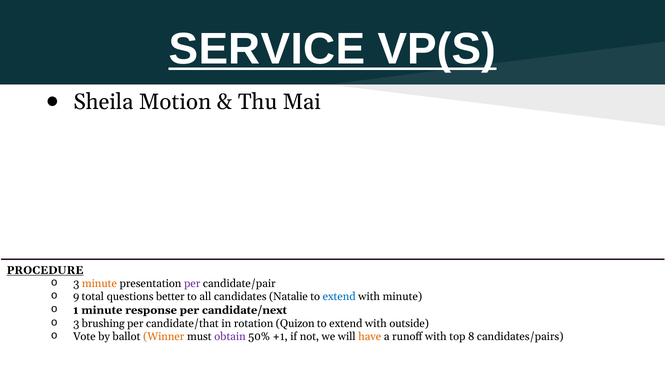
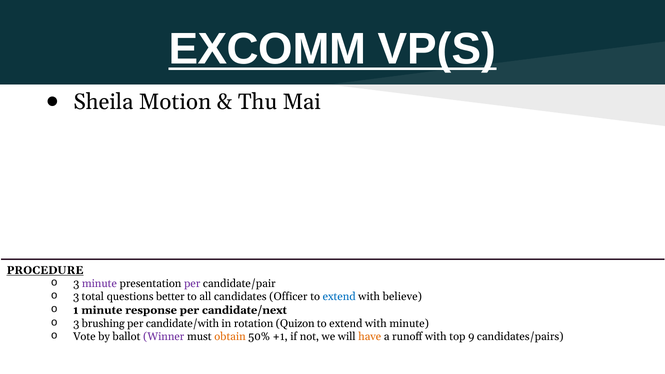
SERVICE: SERVICE -> EXCOMM (267, 49)
minute colour: orange -> purple (99, 284)
9: 9 -> 3 (76, 297)
Natalie: Natalie -> Officer (288, 297)
with minute: minute -> believe (402, 297)
candidate/that: candidate/that -> candidate/with (183, 323)
with outside: outside -> minute (409, 323)
Winner colour: orange -> purple (164, 337)
obtain colour: purple -> orange (230, 337)
8: 8 -> 9 (471, 337)
